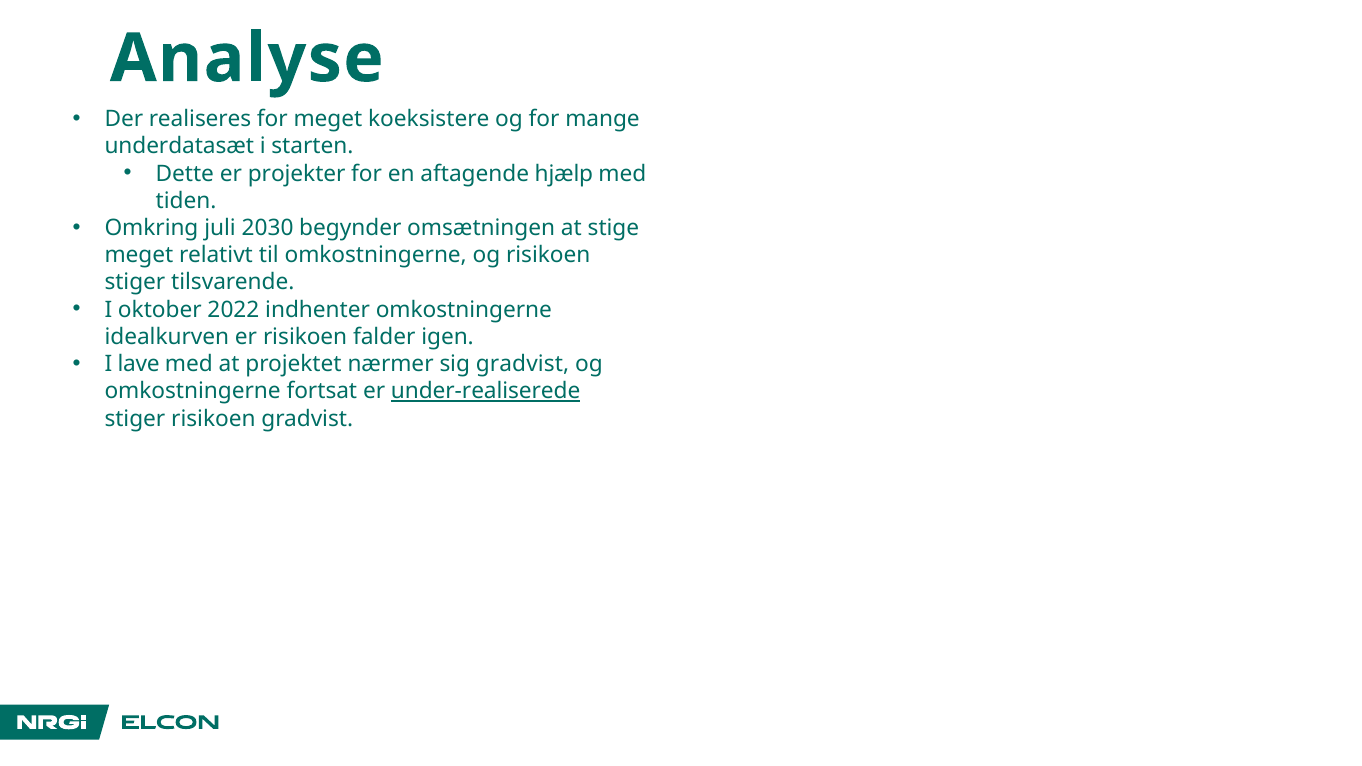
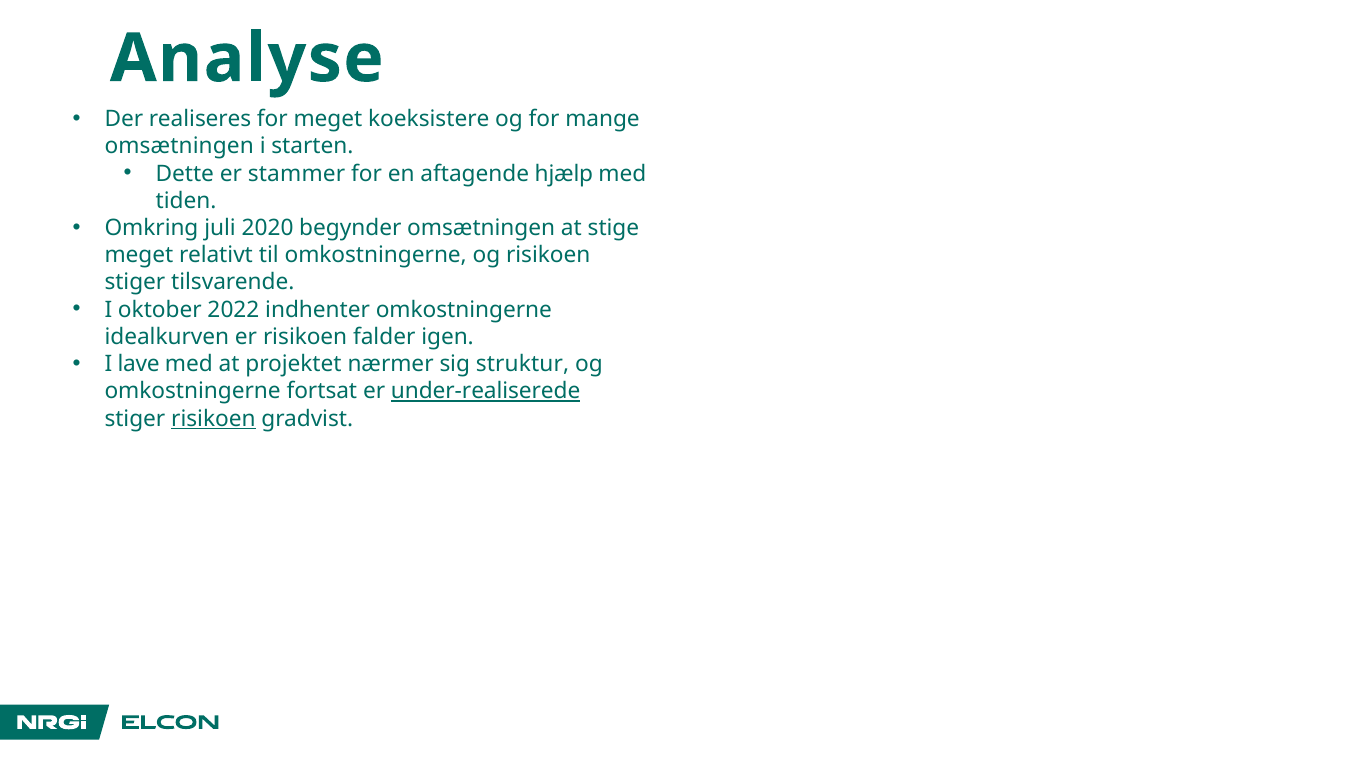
underdatasæt: underdatasæt -> omsætningen (179, 146)
projekter: projekter -> stammer (297, 174)
2030: 2030 -> 2020 (268, 228)
sig gradvist: gradvist -> struktur (523, 364)
risikoen underline: none -> present (213, 419)
